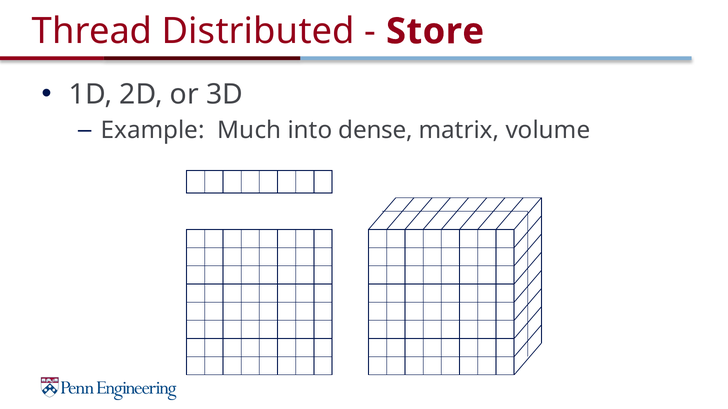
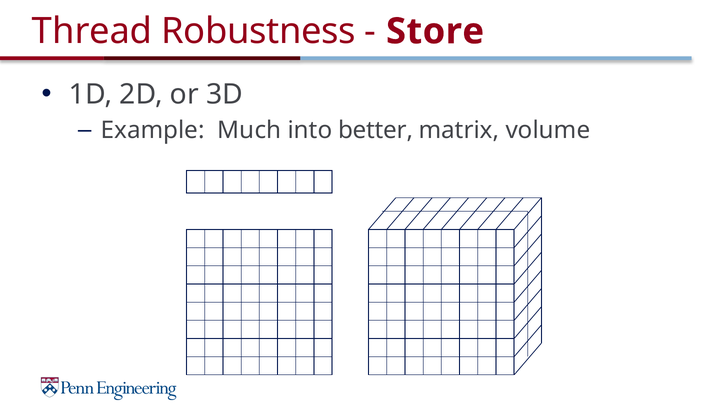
Distributed: Distributed -> Robustness (259, 31)
dense: dense -> better (376, 131)
